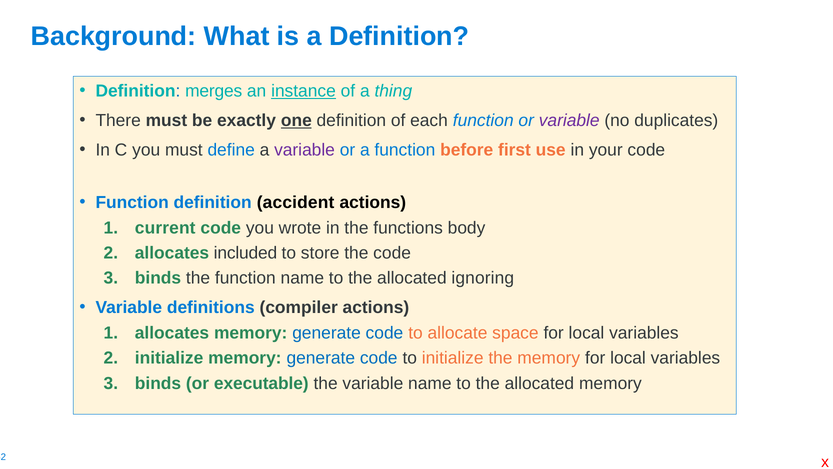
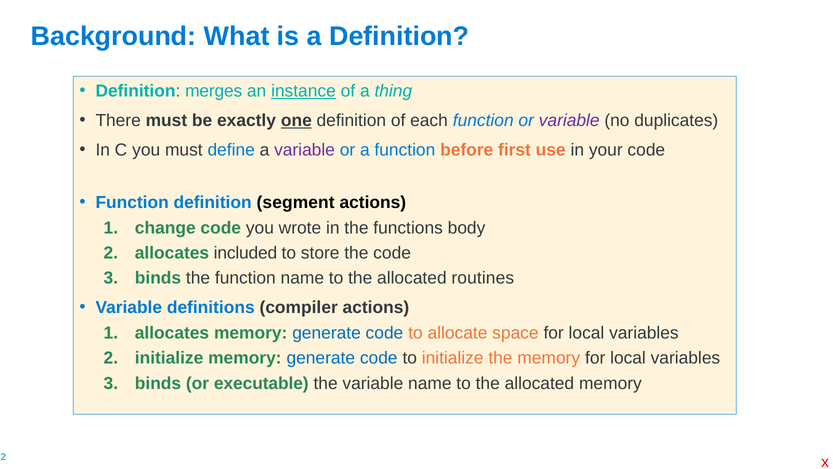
accident: accident -> segment (296, 202)
current: current -> change (165, 228)
ignoring: ignoring -> routines (483, 278)
